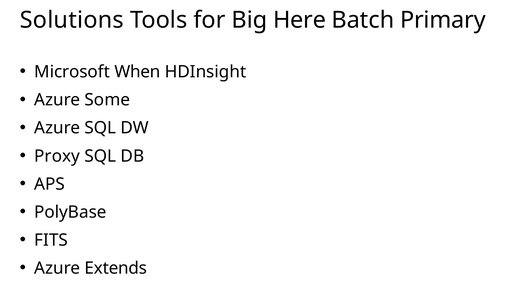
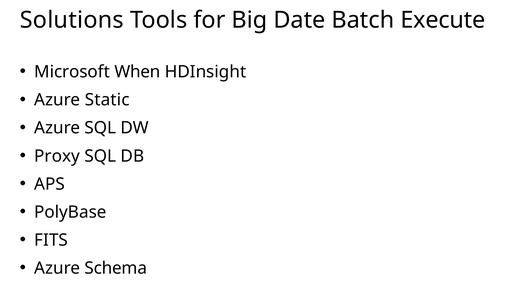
Here: Here -> Date (299, 20)
Primary: Primary -> Execute (443, 20)
Some: Some -> Static (107, 100)
Extends: Extends -> Schema (116, 268)
